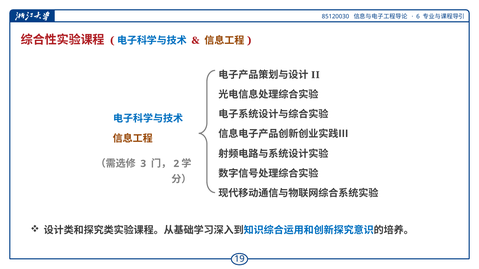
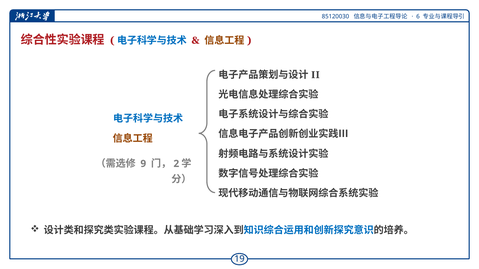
3: 3 -> 9 (143, 164)
